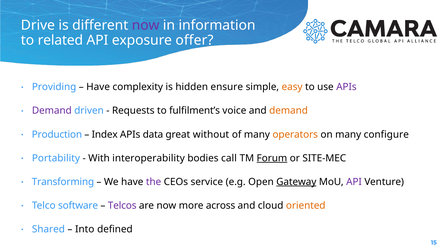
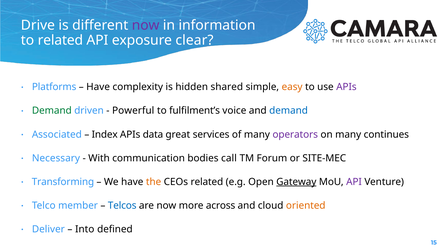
offer: offer -> clear (194, 40)
Providing: Providing -> Platforms (54, 87)
ensure: ensure -> shared (227, 87)
Demand colour: purple -> green (52, 111)
Requests: Requests -> Powerful (133, 111)
demand colour: orange -> blue (289, 111)
Production: Production -> Associated (57, 135)
without: without -> services (211, 135)
operators colour: orange -> purple (295, 135)
configure: configure -> continues (386, 135)
Portability: Portability -> Necessary (56, 158)
interoperability: interoperability -> communication (149, 158)
Forum underline: present -> none (272, 158)
the colour: purple -> orange (154, 182)
CEOs service: service -> related (207, 182)
software: software -> member (78, 206)
Telcos colour: purple -> blue (122, 206)
Shared: Shared -> Deliver (48, 229)
